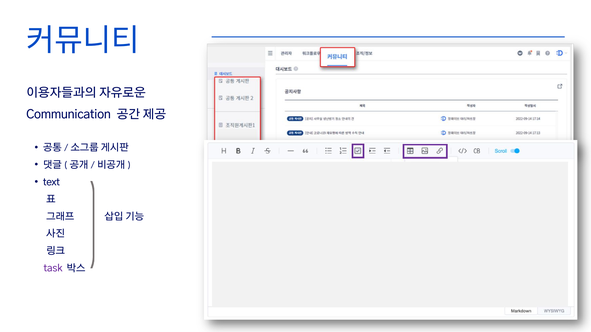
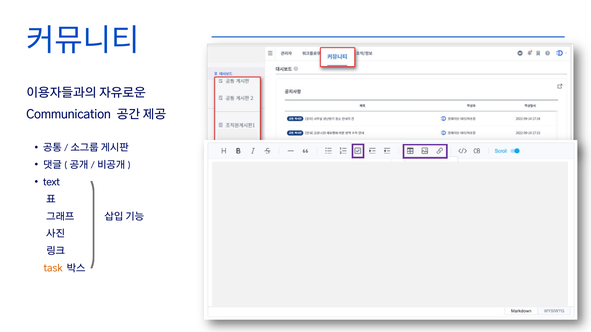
task colour: purple -> orange (53, 269)
